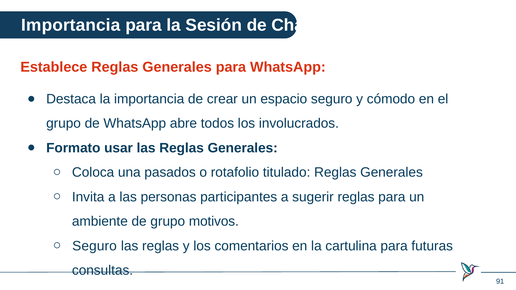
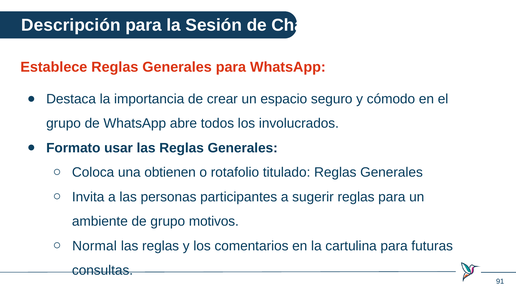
Importancia: Importancia -> Descripción (71, 25)
pasados: pasados -> obtienen (170, 173)
Seguro: Seguro -> Normal (95, 246)
